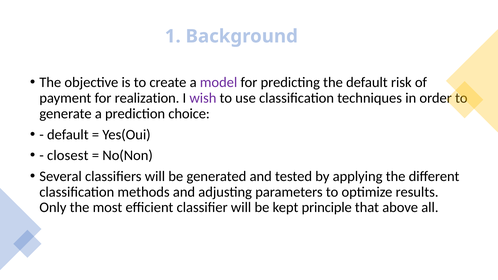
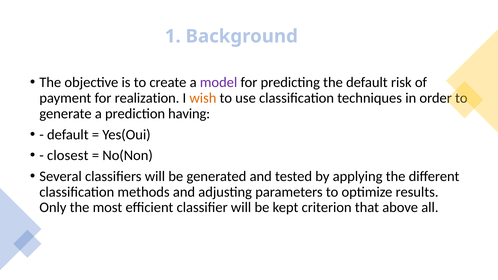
wish colour: purple -> orange (203, 98)
choice: choice -> having (189, 114)
principle: principle -> criterion (327, 208)
